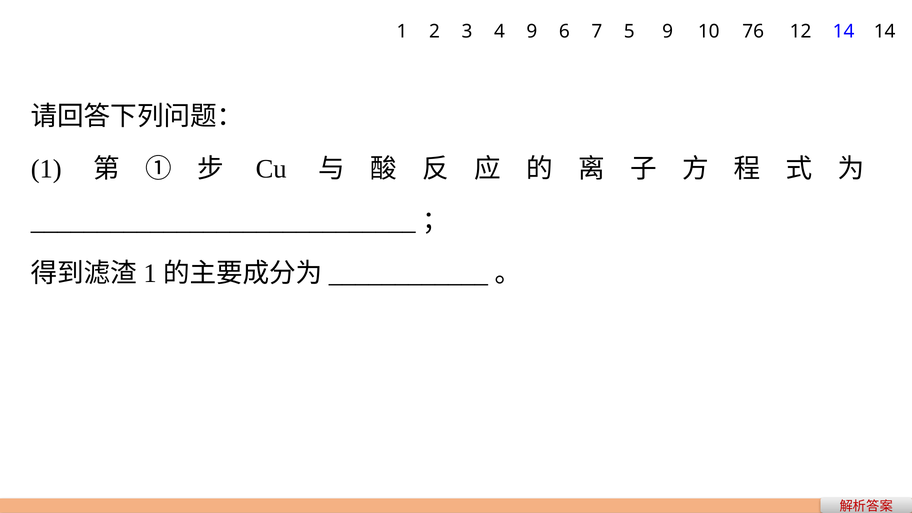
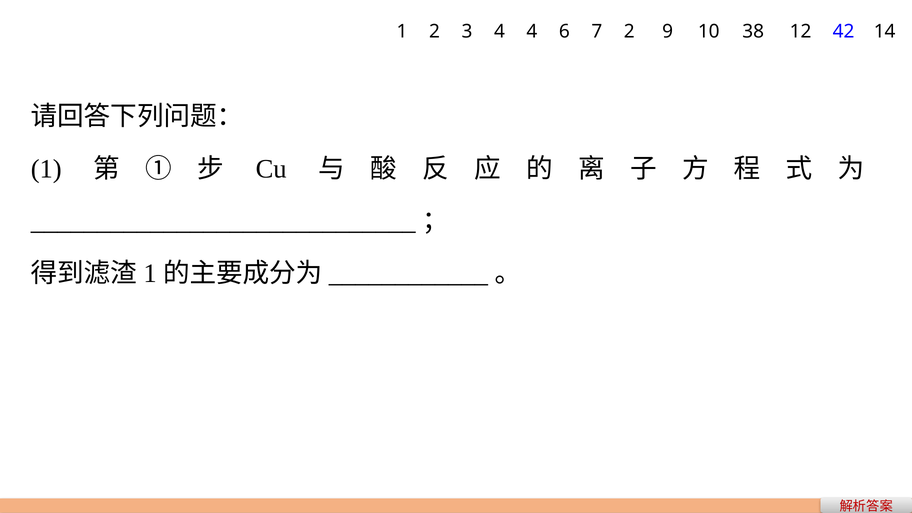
4 9: 9 -> 4 (532, 32)
7 5: 5 -> 2 (629, 32)
76: 76 -> 38 (753, 32)
12 14: 14 -> 42 (844, 32)
